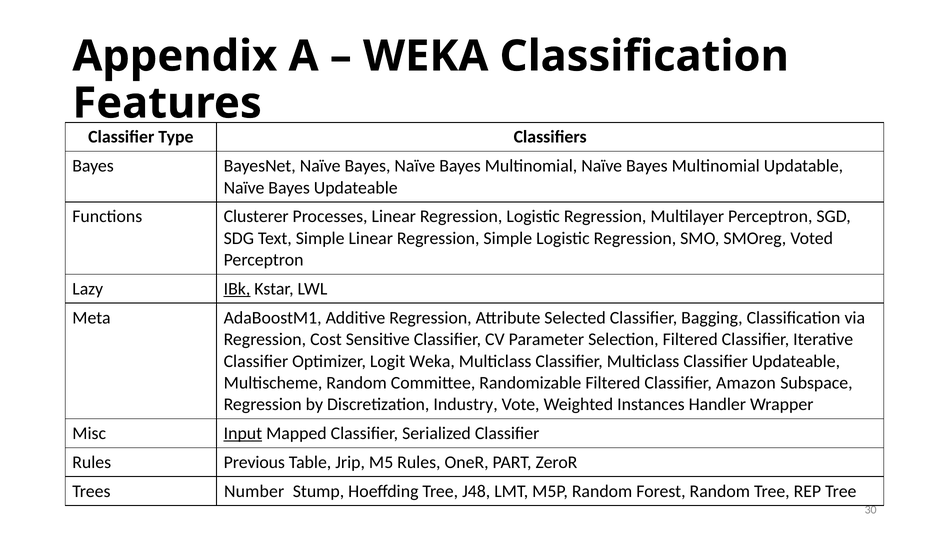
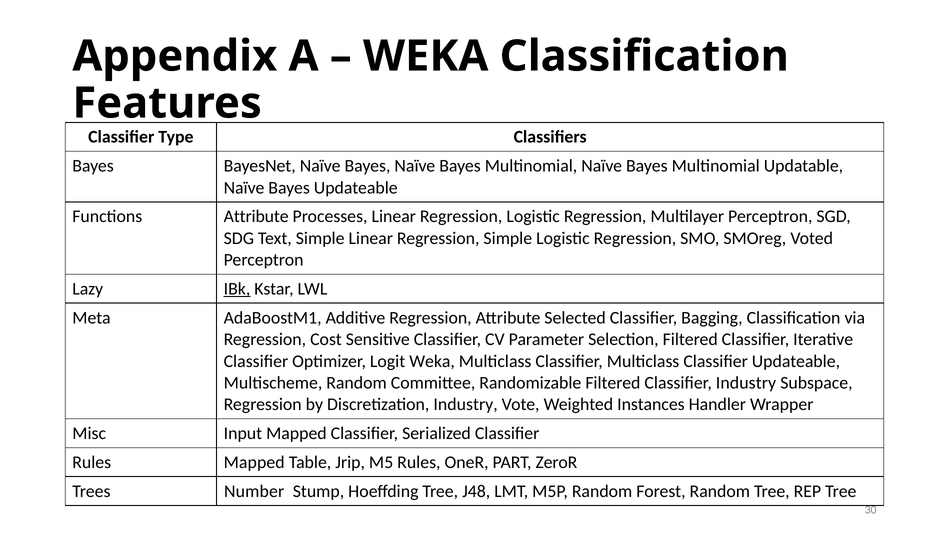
Functions Clusterer: Clusterer -> Attribute (256, 216)
Classifier Amazon: Amazon -> Industry (746, 383)
Input underline: present -> none (243, 433)
Rules Previous: Previous -> Mapped (254, 462)
